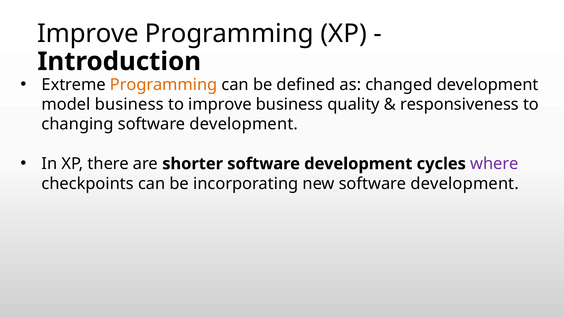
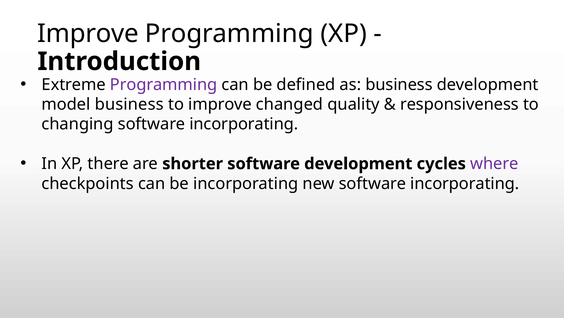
Programming colour: orange -> purple (164, 84)
as changed: changed -> business (399, 84)
improve business: business -> changed (290, 104)
changing software development: development -> incorporating (244, 124)
new software development: development -> incorporating (465, 183)
